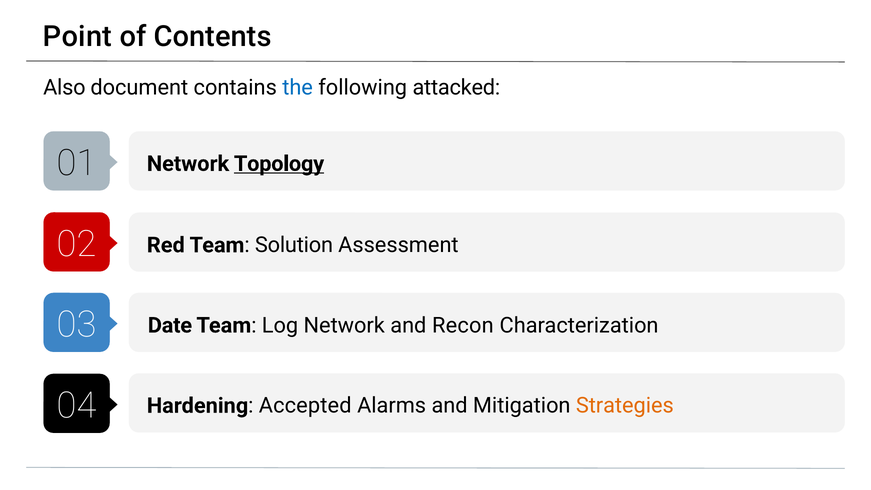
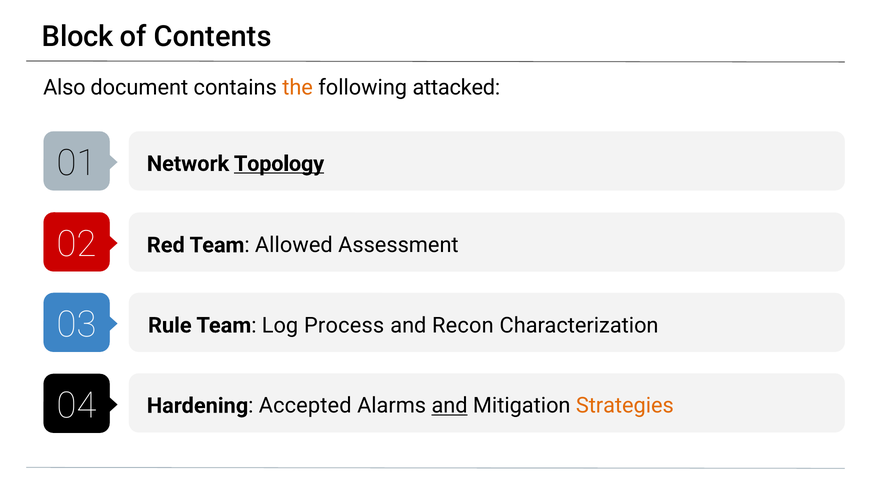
Point: Point -> Block (78, 37)
the colour: blue -> orange (298, 88)
Solution: Solution -> Allowed (294, 245)
Date: Date -> Rule (170, 325)
Log Network: Network -> Process (344, 325)
and underline: none -> present (450, 406)
